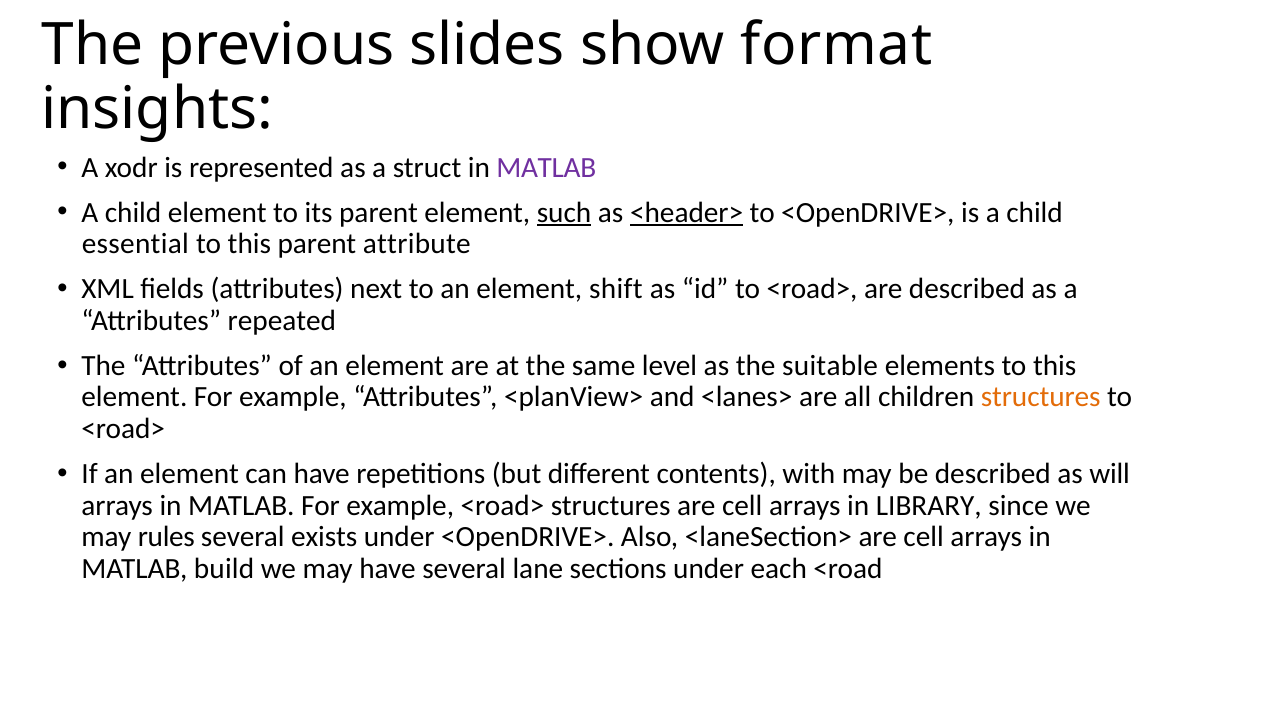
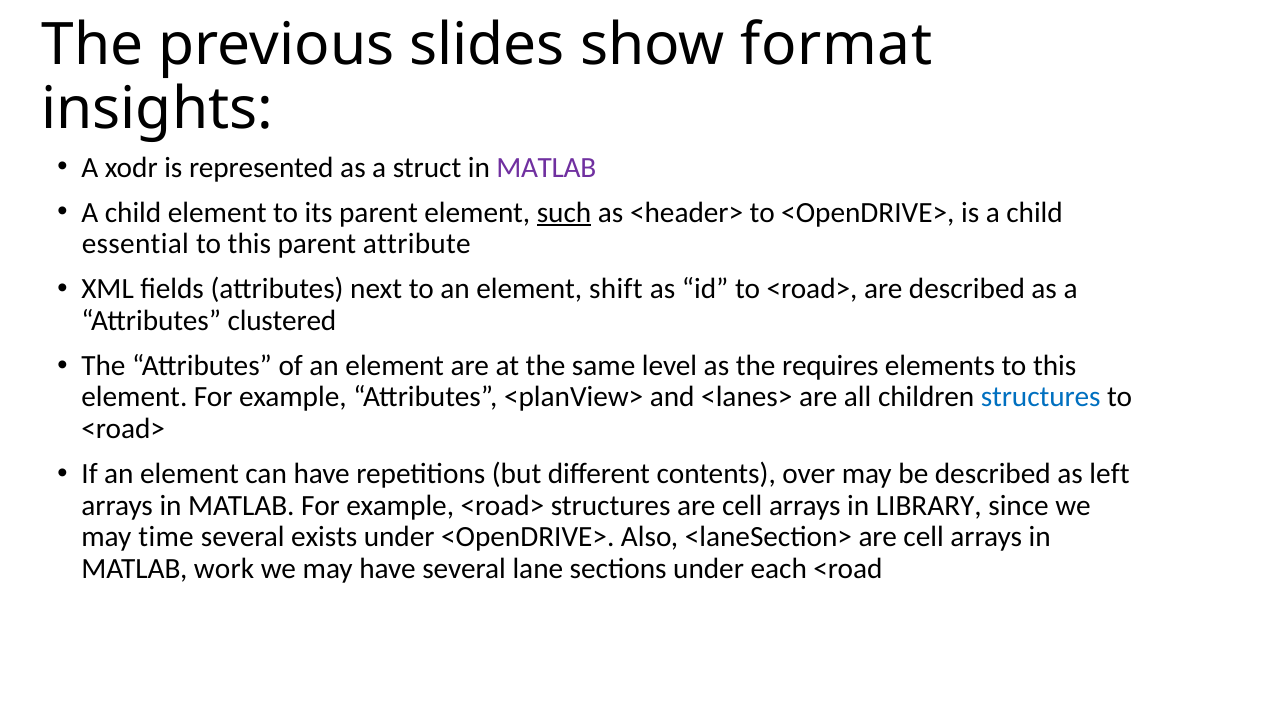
<header> underline: present -> none (687, 213)
repeated: repeated -> clustered (282, 321)
suitable: suitable -> requires (830, 366)
structures colour: orange -> blue (1041, 397)
with: with -> over (809, 474)
will: will -> left (1109, 474)
rules: rules -> time (166, 537)
build: build -> work (224, 569)
